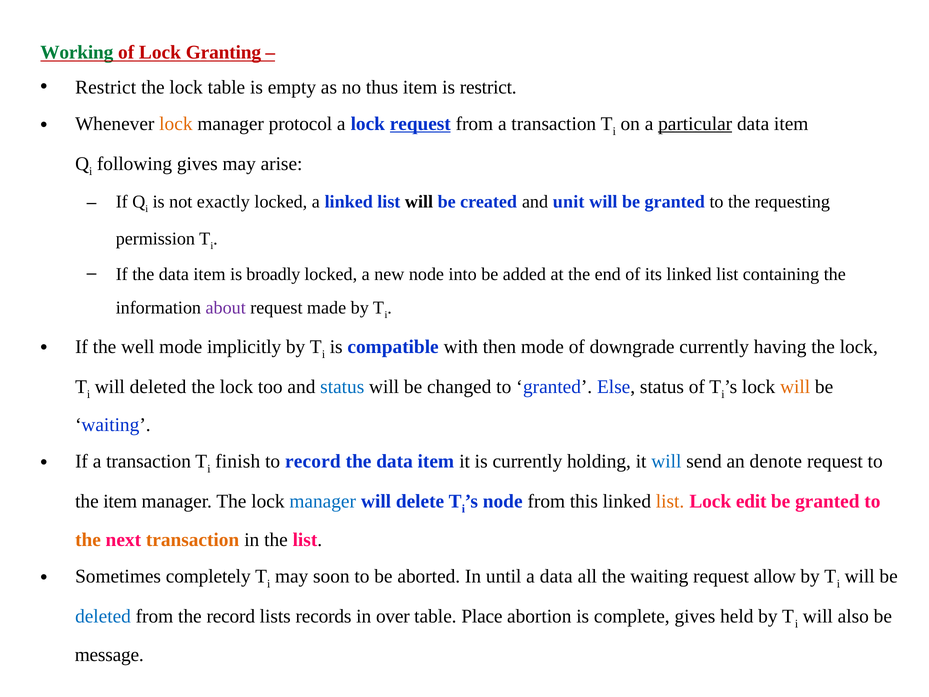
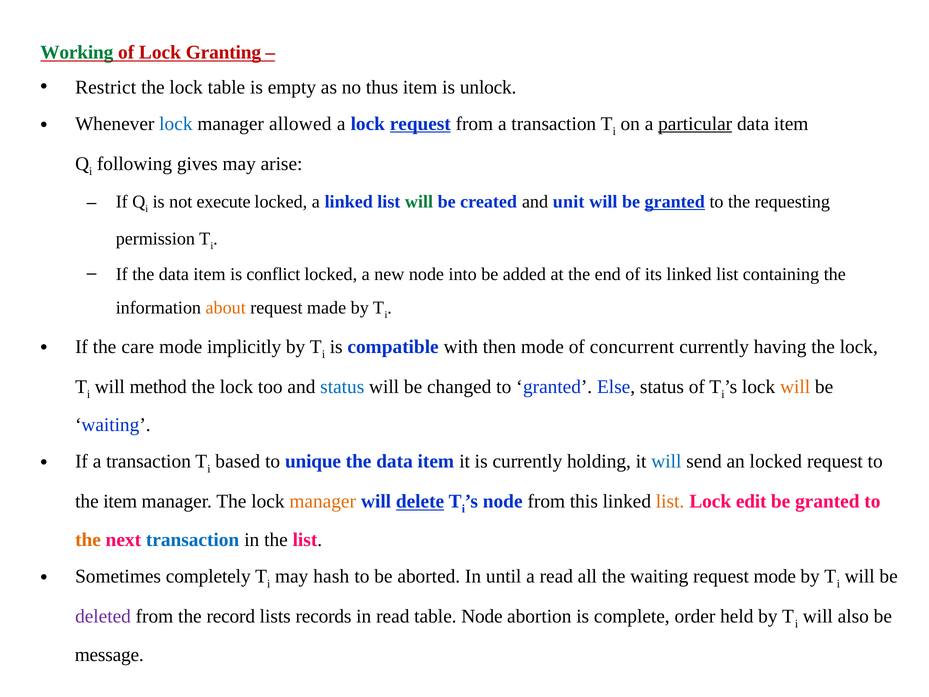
is restrict: restrict -> unlock (488, 87)
lock colour: orange -> blue (176, 124)
protocol: protocol -> allowed (300, 124)
exactly: exactly -> execute (224, 202)
will colour: black -> green (419, 202)
granted underline: none -> present (675, 202)
broadly: broadly -> conflict (273, 274)
about colour: purple -> orange (226, 308)
well: well -> care (138, 347)
downgrade: downgrade -> concurrent (632, 347)
will deleted: deleted -> method (158, 387)
finish: finish -> based (238, 461)
to record: record -> unique (313, 461)
an denote: denote -> locked (776, 461)
manager colour: blue -> orange (323, 501)
delete underline: none -> present (420, 501)
transaction colour: orange -> blue (193, 540)
soon: soon -> hash (331, 576)
a data: data -> read (556, 576)
request allow: allow -> mode (775, 576)
deleted colour: blue -> purple (103, 616)
in over: over -> read (393, 616)
table Place: Place -> Node (482, 616)
complete gives: gives -> order (695, 616)
